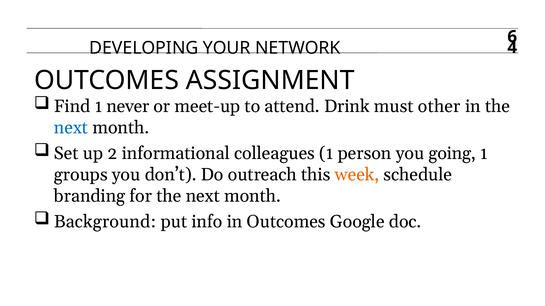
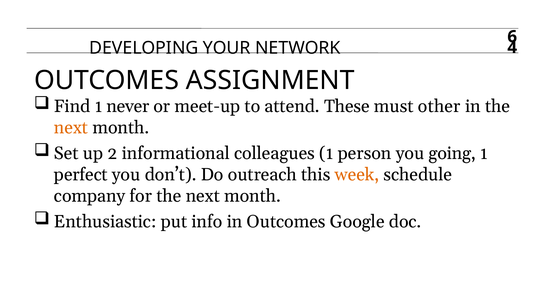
Drink: Drink -> These (347, 106)
next colour: blue -> orange (71, 128)
groups: groups -> perfect (81, 175)
branding: branding -> company (90, 196)
Background: Background -> Enthusiastic (105, 222)
